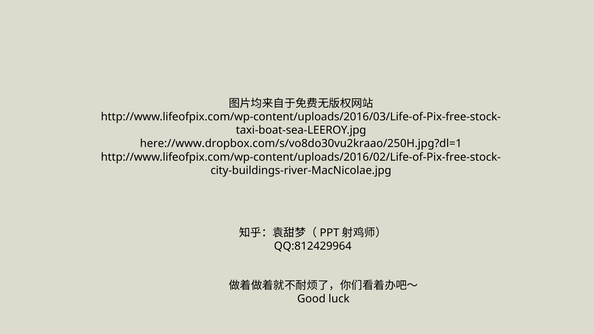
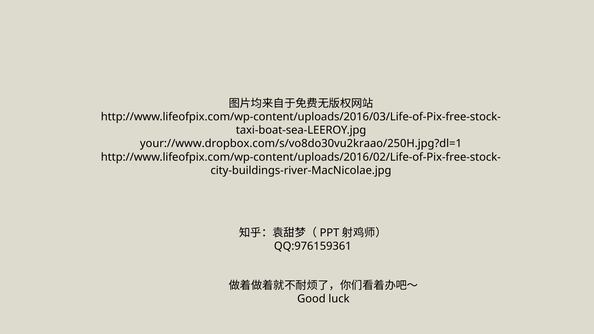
here://www.dropbox.com/s/vo8do30vu2kraao/250H.jpg?dl=1: here://www.dropbox.com/s/vo8do30vu2kraao/250H.jpg?dl=1 -> your://www.dropbox.com/s/vo8do30vu2kraao/250H.jpg?dl=1 (301, 144)
QQ:812429964: QQ:812429964 -> QQ:976159361 (313, 246)
